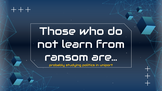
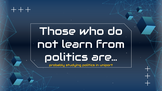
ransom: ransom -> politics (66, 57)
